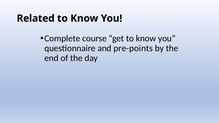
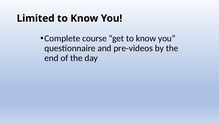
Related: Related -> Limited (36, 18)
pre-points: pre-points -> pre-videos (133, 48)
